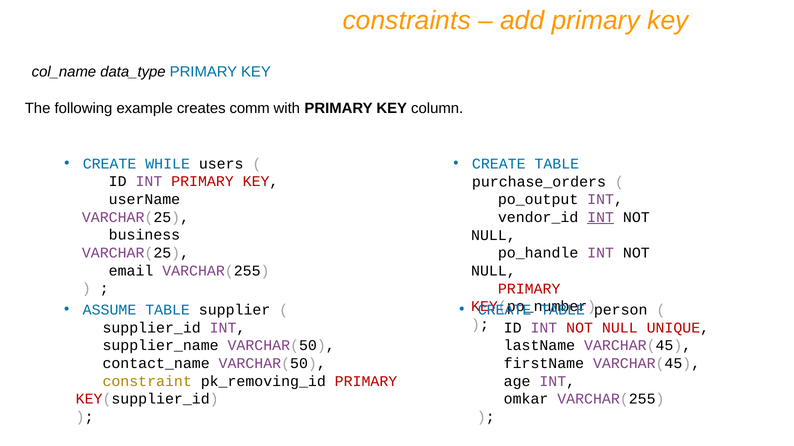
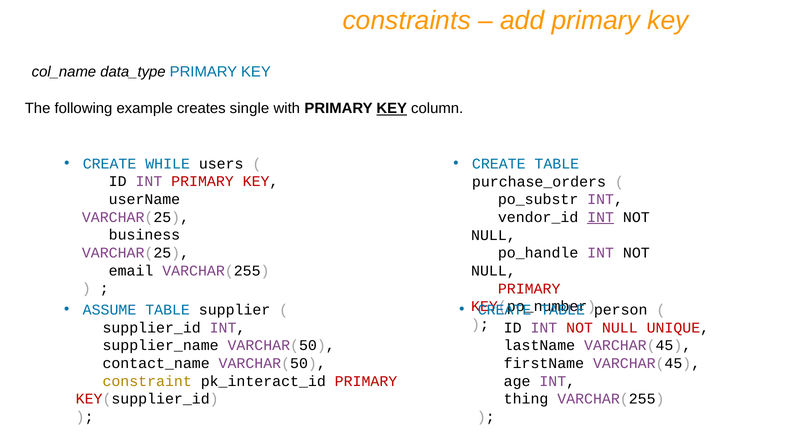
comm: comm -> single (249, 109)
KEY underline: none -> present (392, 109)
po_output: po_output -> po_substr (538, 200)
pk_removing_id: pk_removing_id -> pk_interact_id (263, 382)
omkar: omkar -> thing (526, 400)
